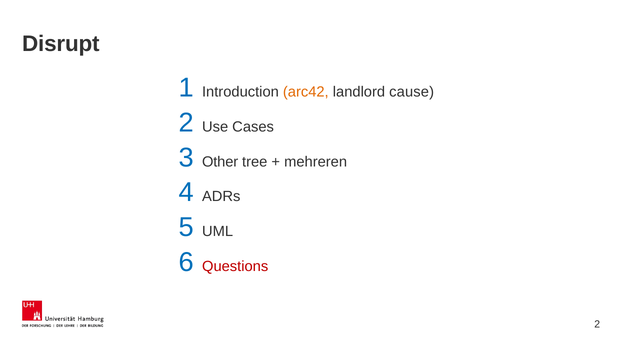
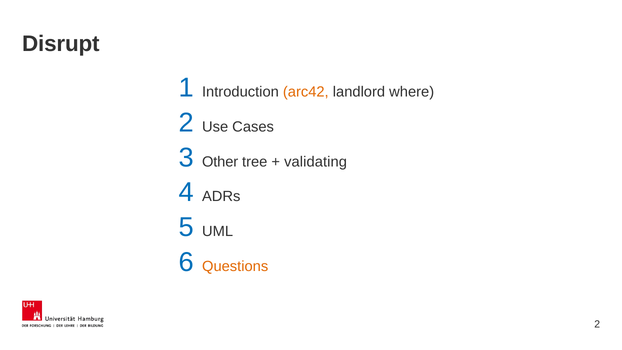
cause: cause -> where (412, 92)
mehreren: mehreren -> validating (316, 162)
Questions colour: red -> orange (235, 266)
